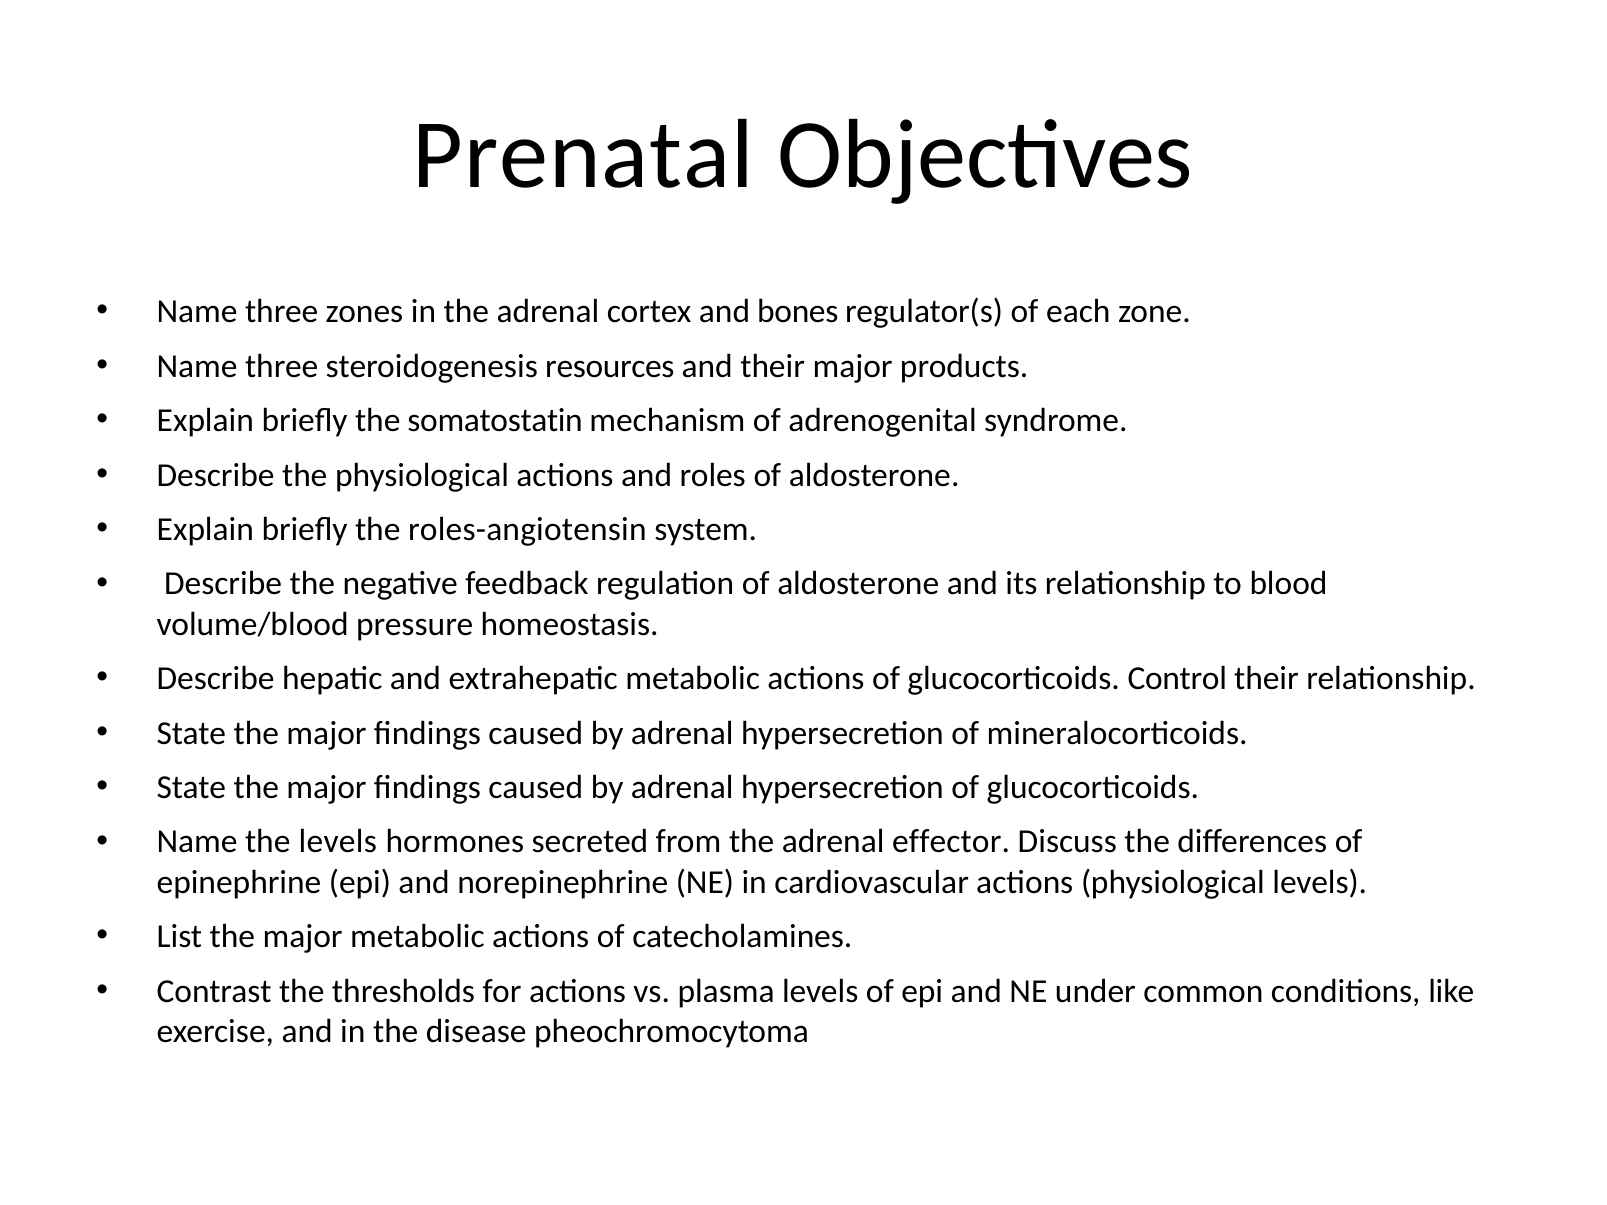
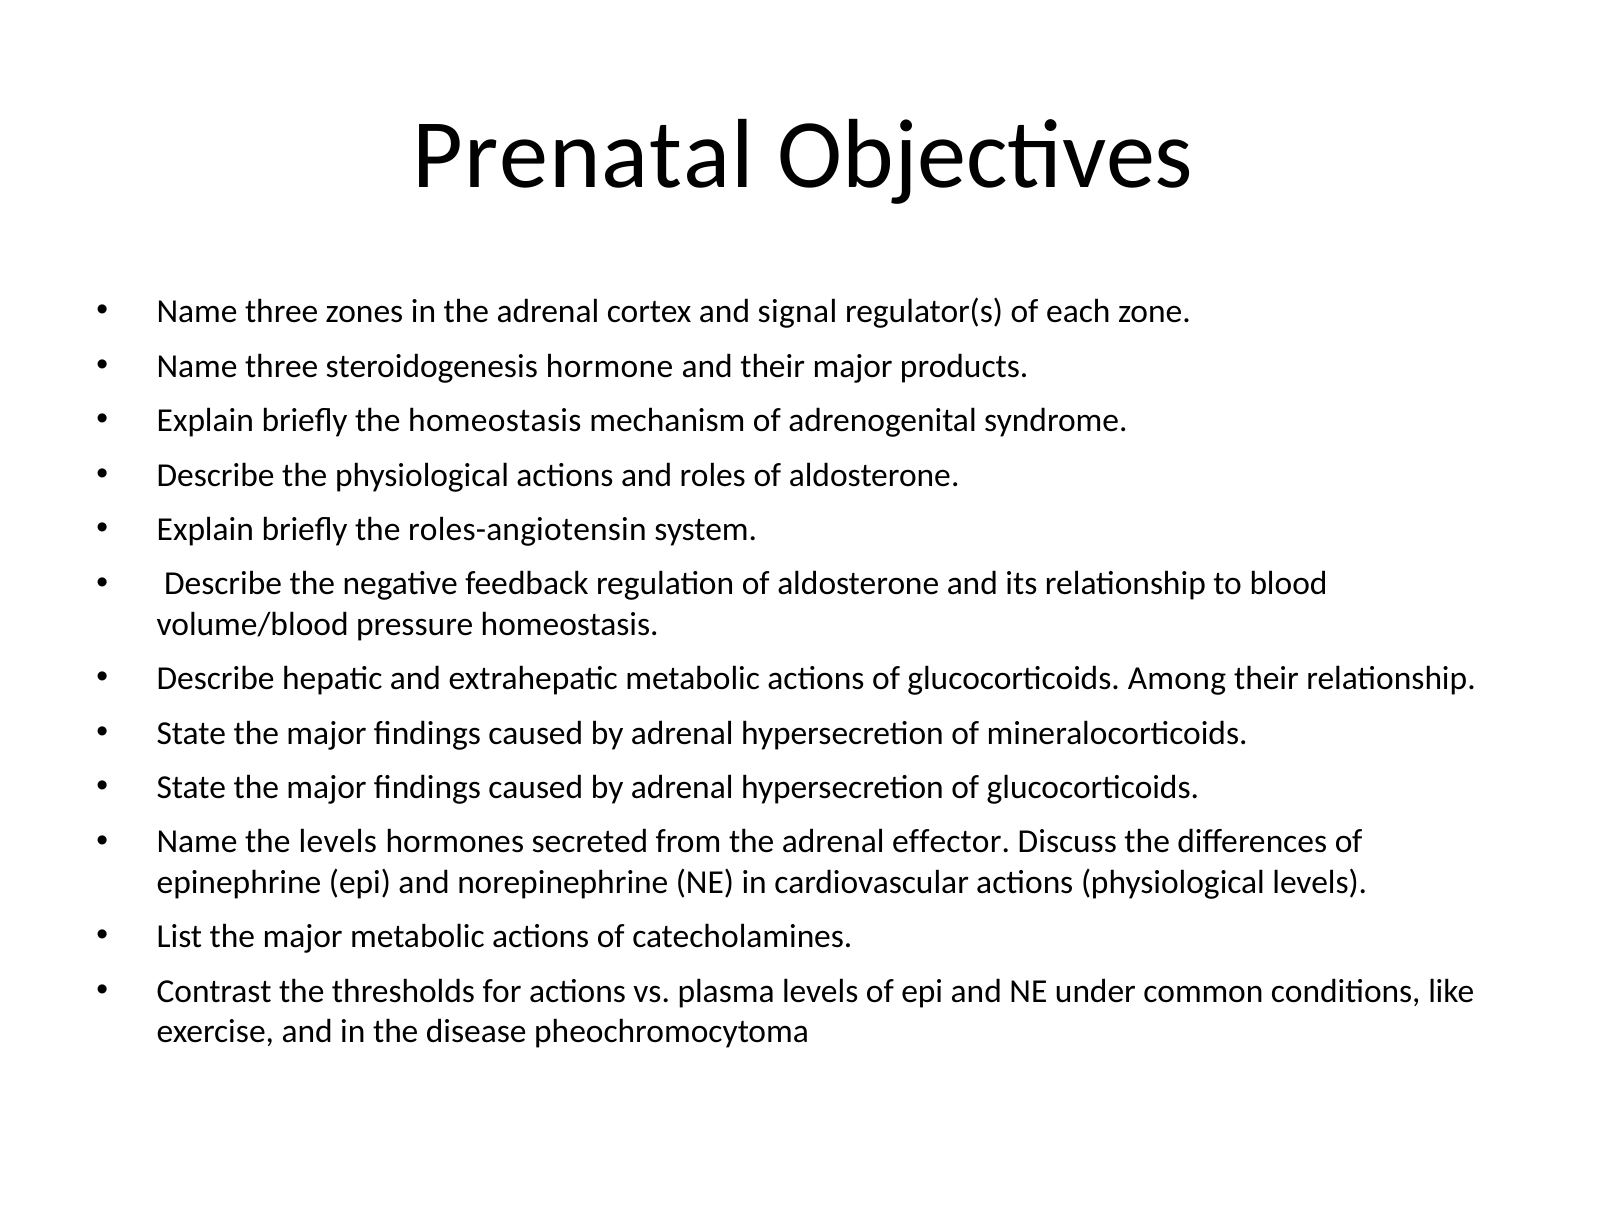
bones: bones -> signal (797, 312)
resources: resources -> hormone (610, 366)
the somatostatin: somatostatin -> homeostasis (495, 421)
Control: Control -> Among (1177, 679)
